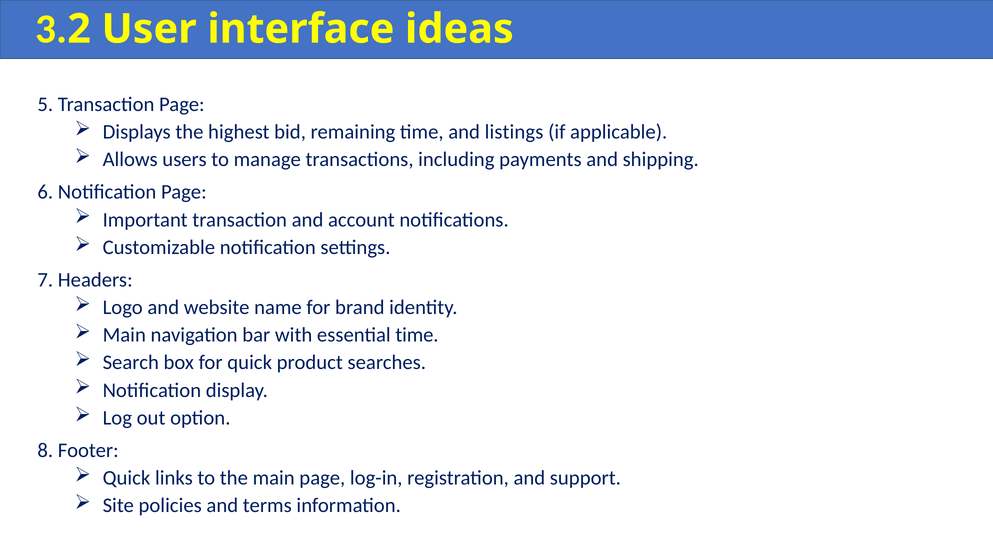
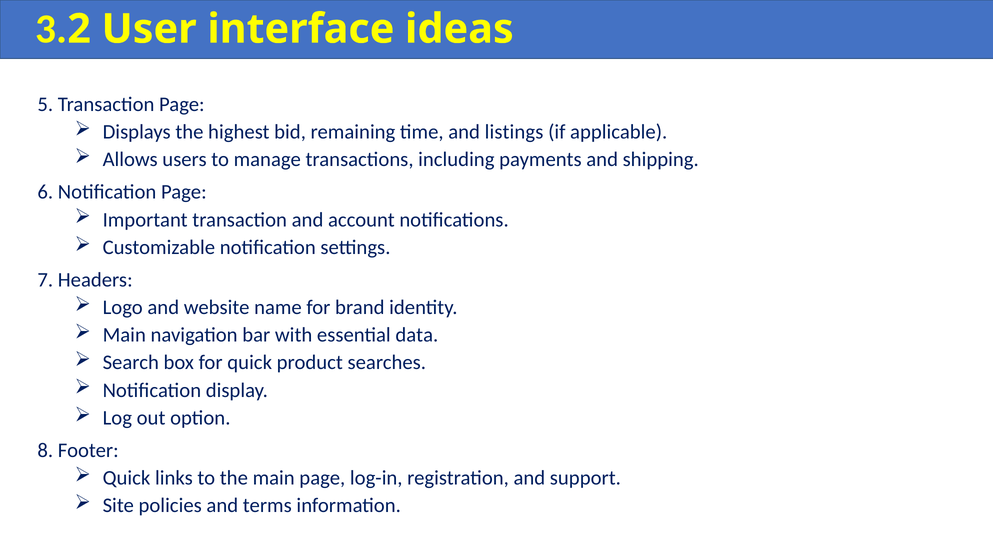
essential time: time -> data (417, 335)
